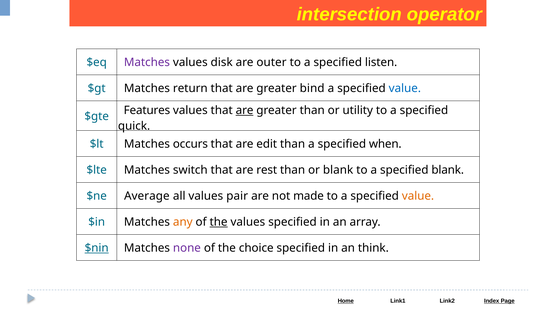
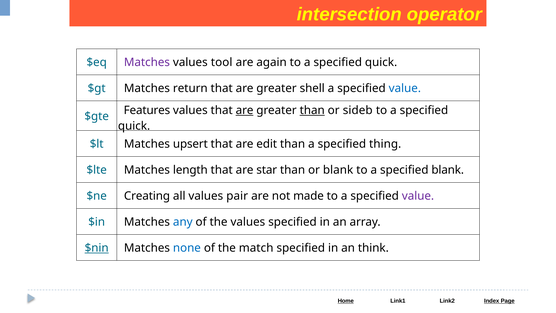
disk: disk -> tool (222, 62)
outer: outer -> again (272, 62)
listen: listen -> quick (381, 62)
bind: bind -> shell (312, 88)
than underline: none -> present (312, 110)
utility: utility -> sideb (358, 110)
occurs: occurs -> upsert (190, 144)
when: when -> thing (385, 144)
switch: switch -> length (190, 170)
rest: rest -> star (267, 170)
Average: Average -> Creating (147, 196)
value colour: orange -> purple (418, 196)
any colour: orange -> blue (183, 222)
the underline: present -> none (219, 222)
none colour: purple -> blue (187, 248)
choice: choice -> match (256, 248)
